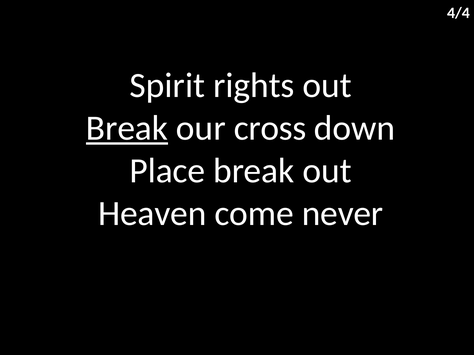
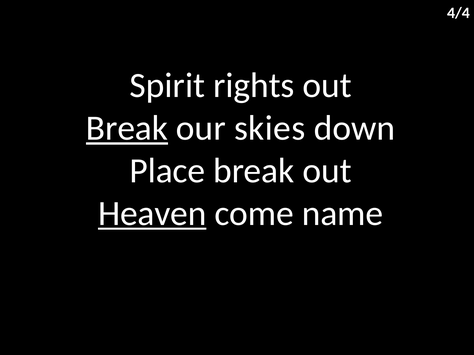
cross: cross -> skies (270, 128)
Heaven underline: none -> present (152, 214)
never: never -> name (343, 214)
